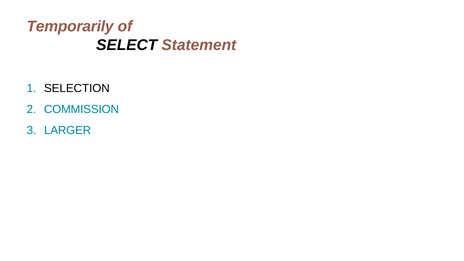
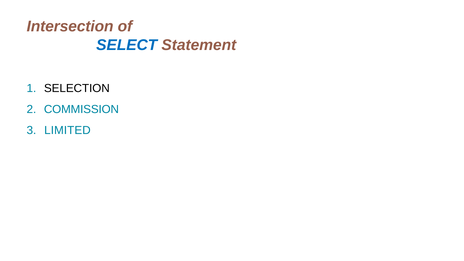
Temporarily: Temporarily -> Intersection (70, 27)
SELECT colour: black -> blue (127, 45)
LARGER: LARGER -> LIMITED (67, 130)
